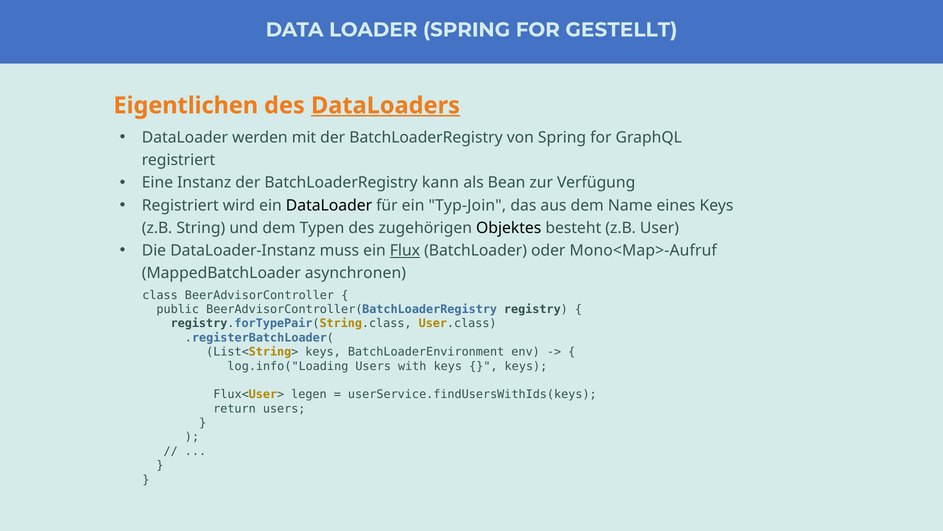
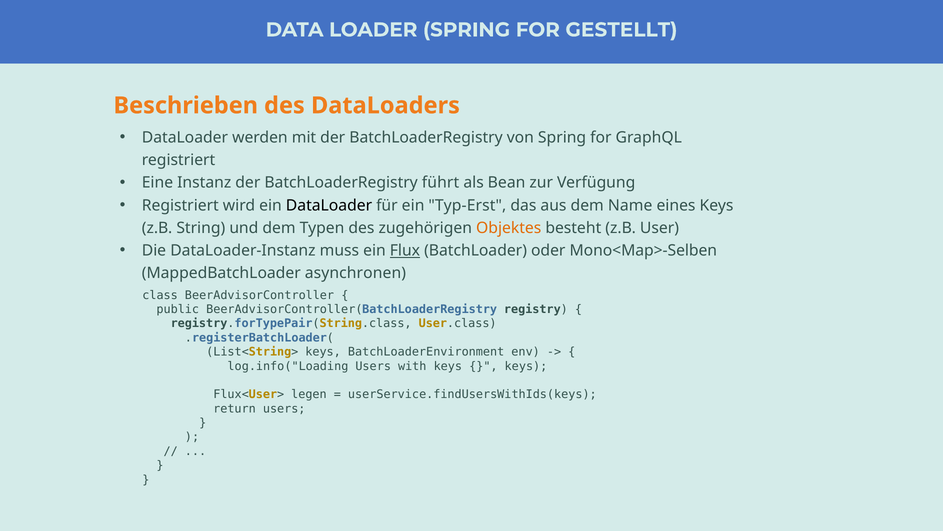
Eigentlichen: Eigentlichen -> Beschrieben (186, 105)
DataLoaders underline: present -> none (385, 105)
kann: kann -> führt (441, 183)
Typ-Join: Typ-Join -> Typ-Erst (467, 205)
Objektes colour: black -> orange (509, 228)
Mono<Map>-Aufruf: Mono<Map>-Aufruf -> Mono<Map>-Selben (643, 250)
